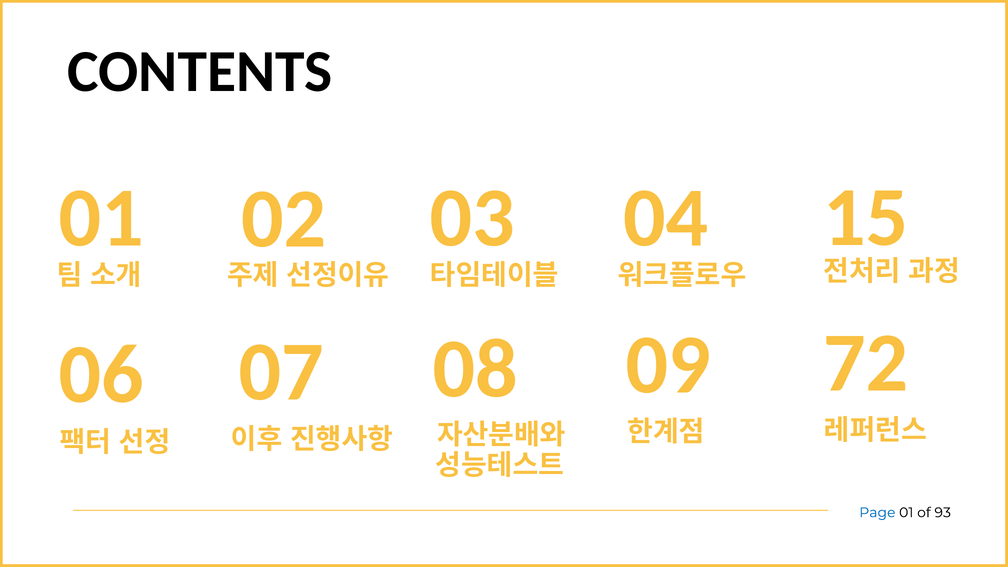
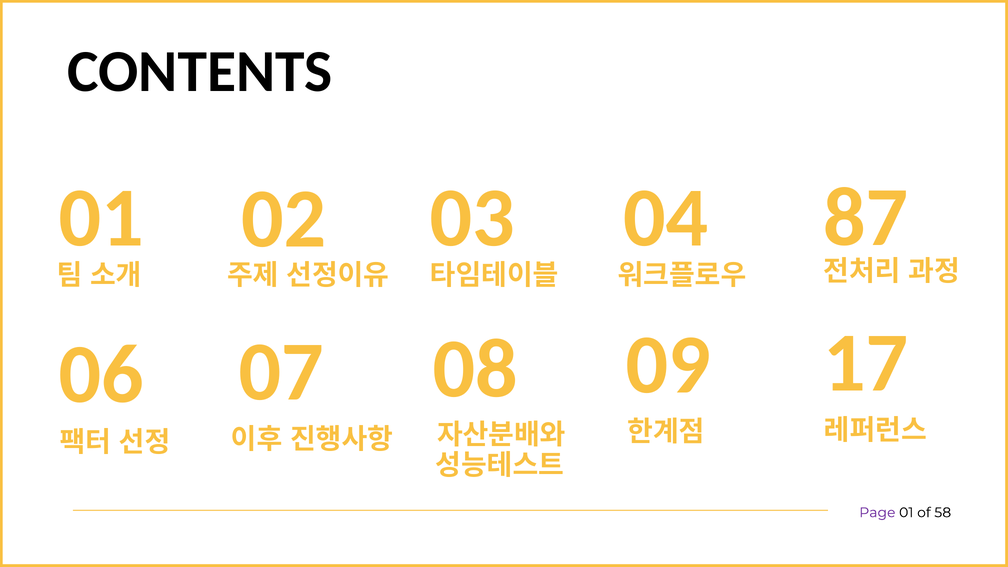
15: 15 -> 87 (866, 217)
72: 72 -> 17 (866, 363)
Page colour: blue -> purple (877, 513)
93: 93 -> 58 (943, 513)
